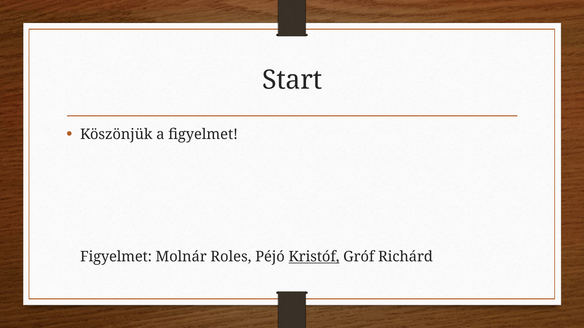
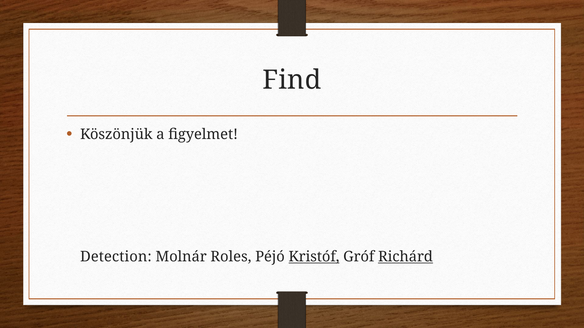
Start: Start -> Find (292, 80)
Figyelmet: Figyelmet -> Detection (116, 257)
Richárd underline: none -> present (406, 257)
